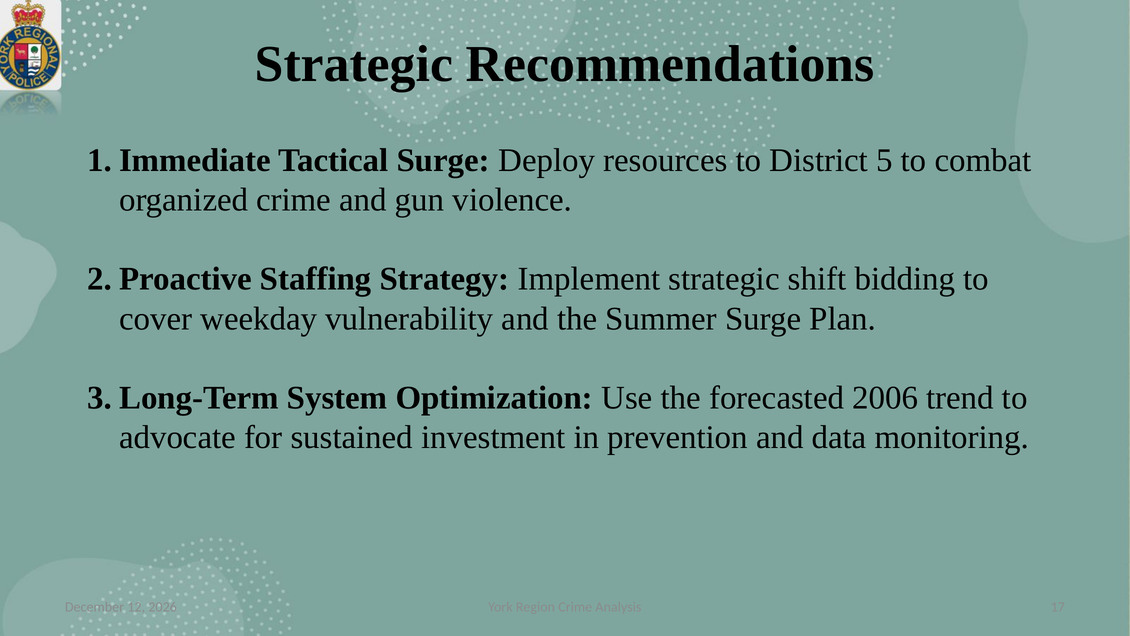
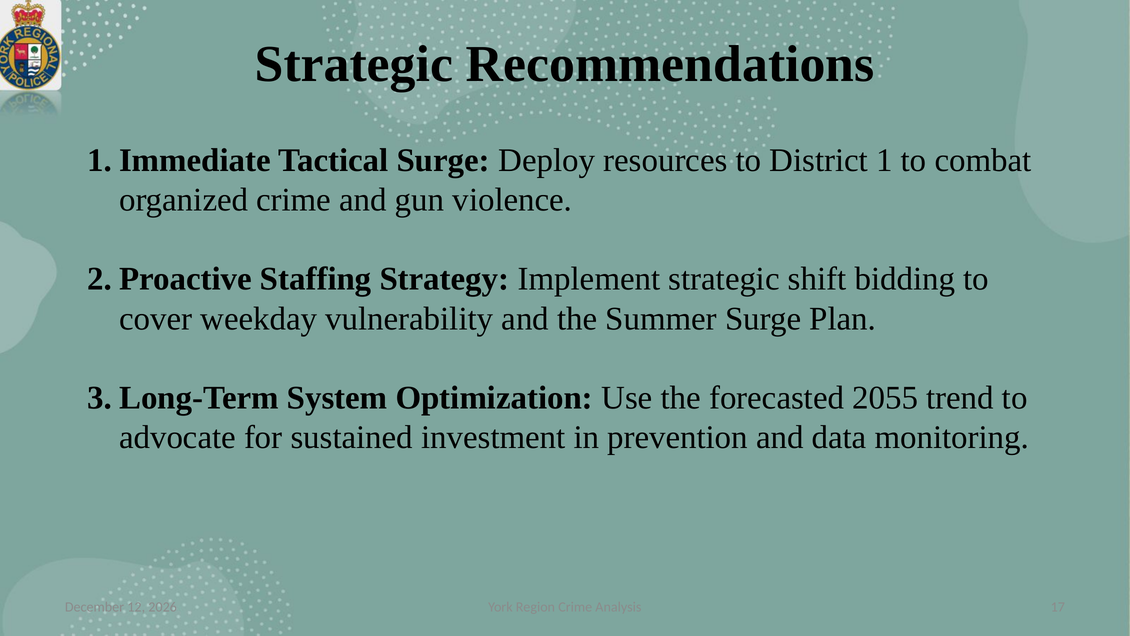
5: 5 -> 1 (885, 160)
2006: 2006 -> 2055 (885, 398)
